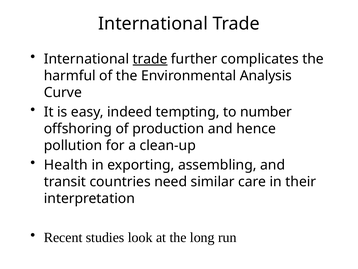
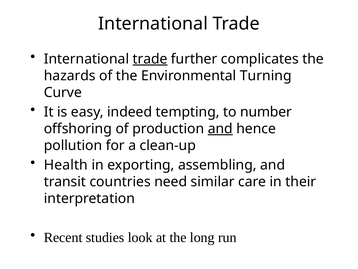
harmful: harmful -> hazards (70, 76)
Analysis: Analysis -> Turning (266, 76)
and underline: none -> present (220, 129)
